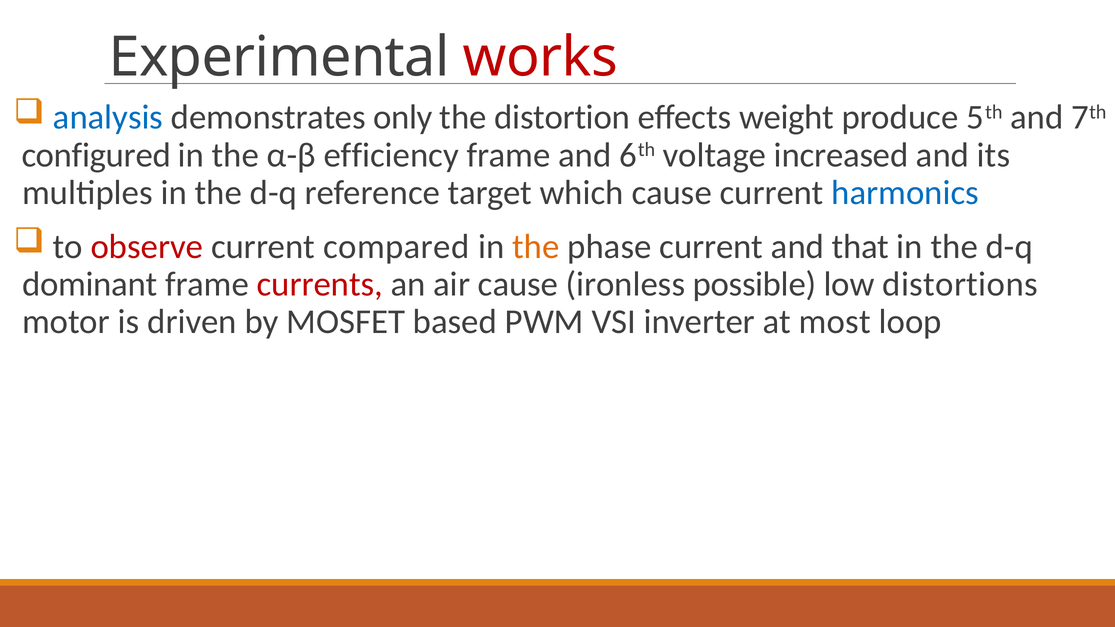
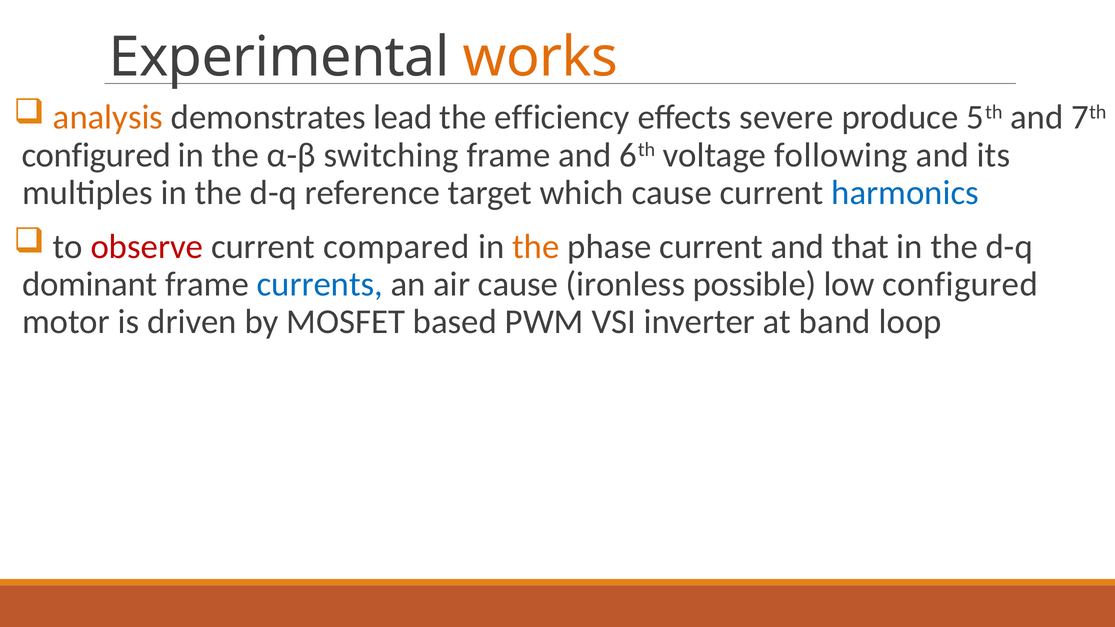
works colour: red -> orange (540, 57)
analysis colour: blue -> orange (108, 117)
only: only -> lead (403, 117)
distortion: distortion -> efficiency (562, 117)
weight: weight -> severe (786, 117)
efficiency: efficiency -> switching (391, 155)
increased: increased -> following (841, 155)
currents colour: red -> blue (320, 284)
low distortions: distortions -> configured (960, 284)
most: most -> band (835, 322)
